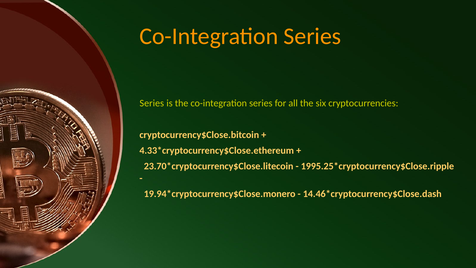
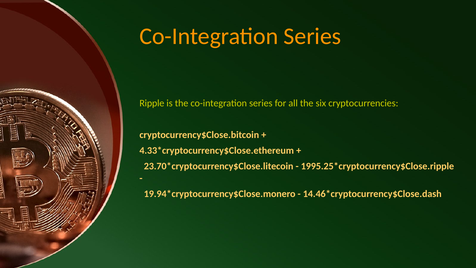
Series: Series -> Ripple (152, 103)
